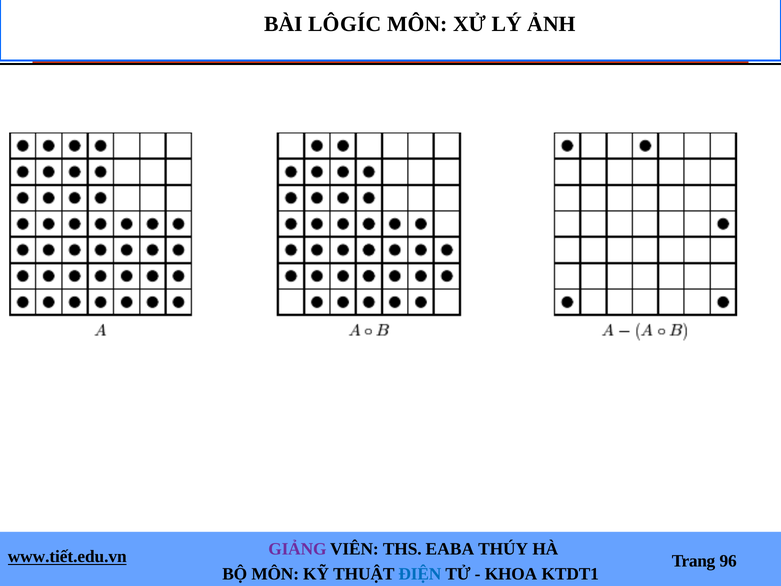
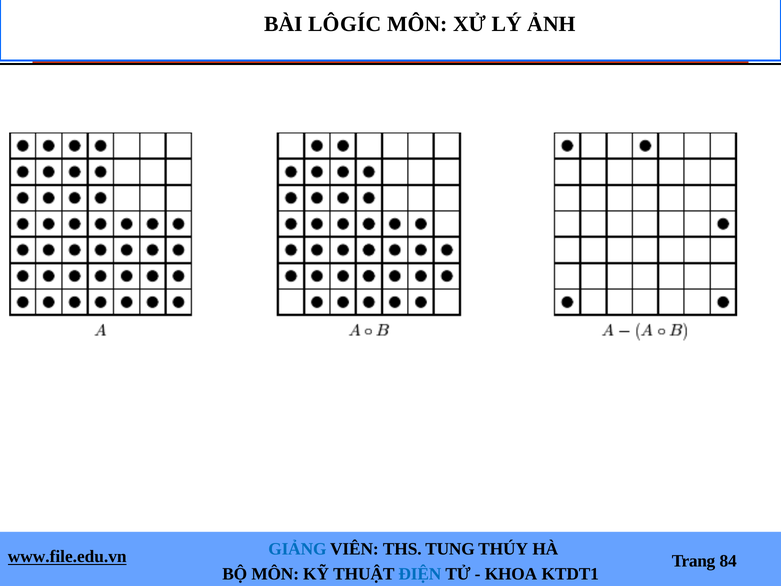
GIẢNG colour: purple -> blue (297, 549)
EABA: EABA -> TUNG (450, 549)
www.tiết.edu.vn: www.tiết.edu.vn -> www.file.edu.vn (67, 557)
96: 96 -> 84 (728, 561)
